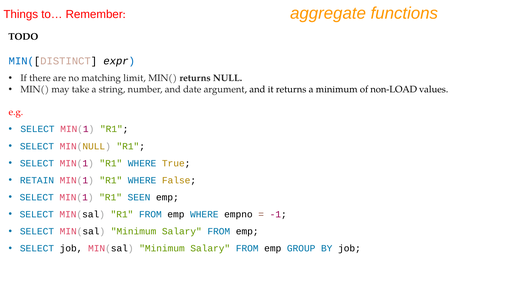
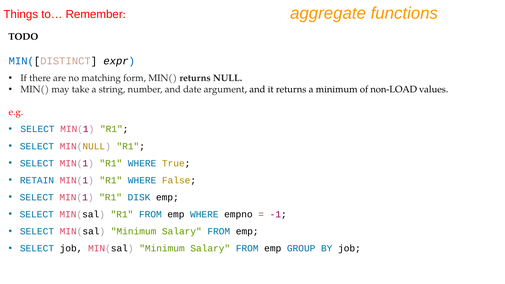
limit: limit -> form (135, 78)
SEEN: SEEN -> DISK (139, 197)
